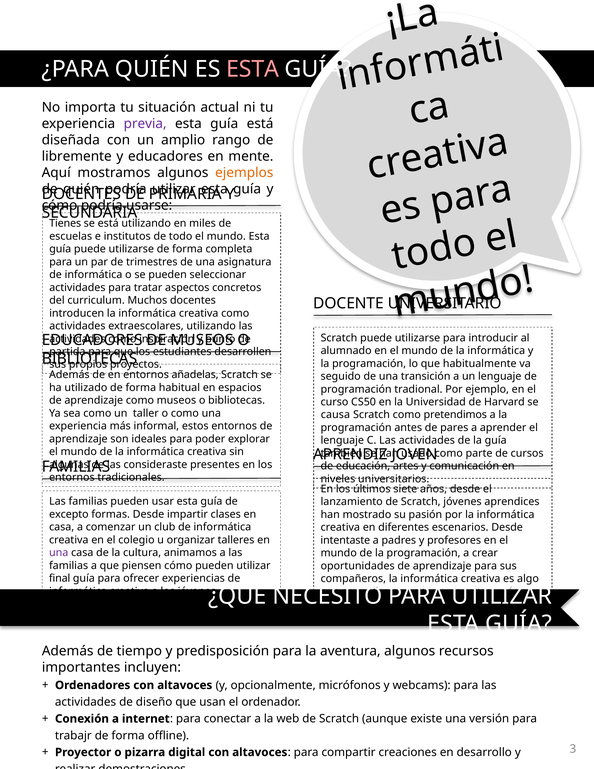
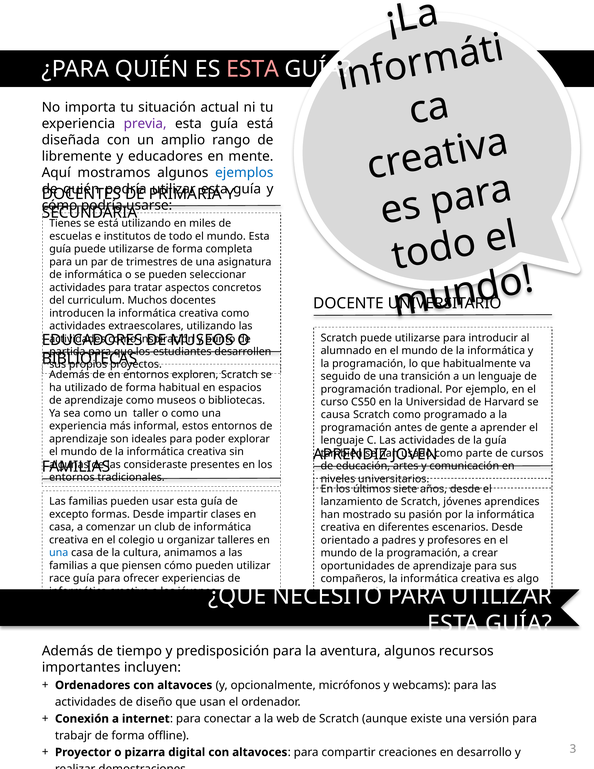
ejemplos colour: orange -> blue (244, 172)
añadelas: añadelas -> exploren (195, 375)
pretendimos: pretendimos -> programado (455, 415)
pares: pares -> gente (454, 427)
intentaste: intentaste -> orientado (345, 540)
una colour: purple -> blue (59, 552)
final: final -> race (60, 578)
